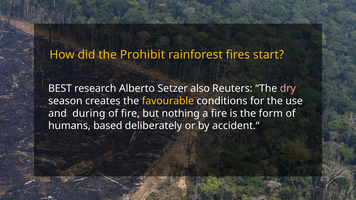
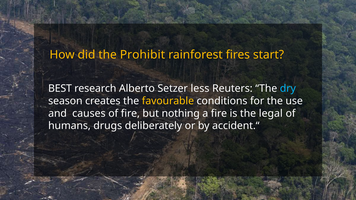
also: also -> less (200, 89)
dry colour: pink -> light blue (288, 89)
during: during -> causes (89, 113)
form: form -> legal (271, 113)
based: based -> drugs (108, 126)
